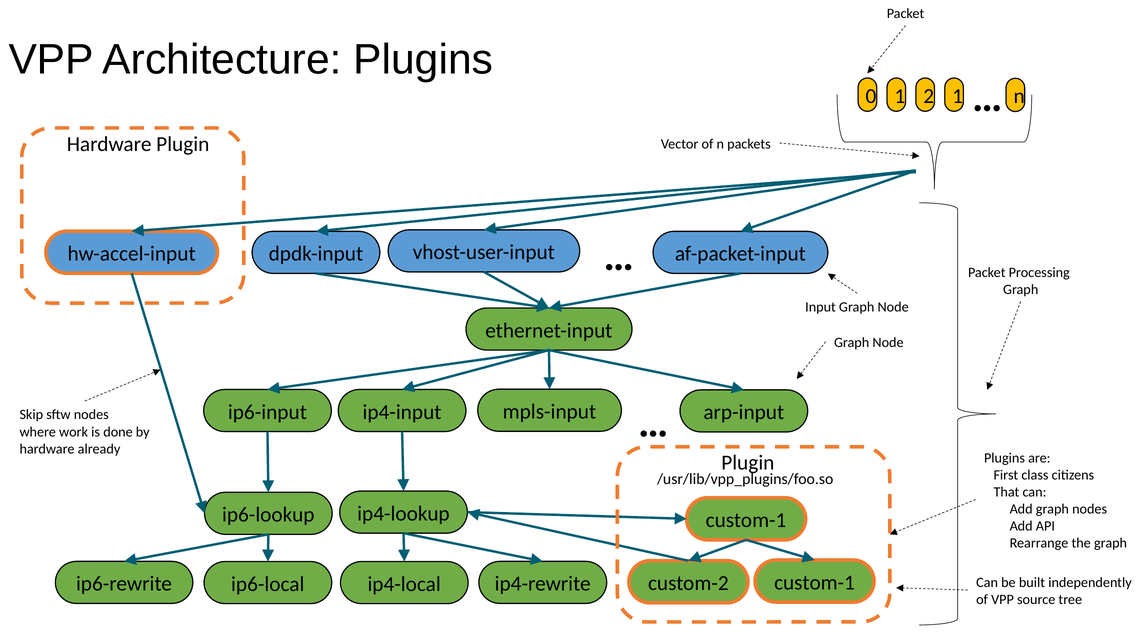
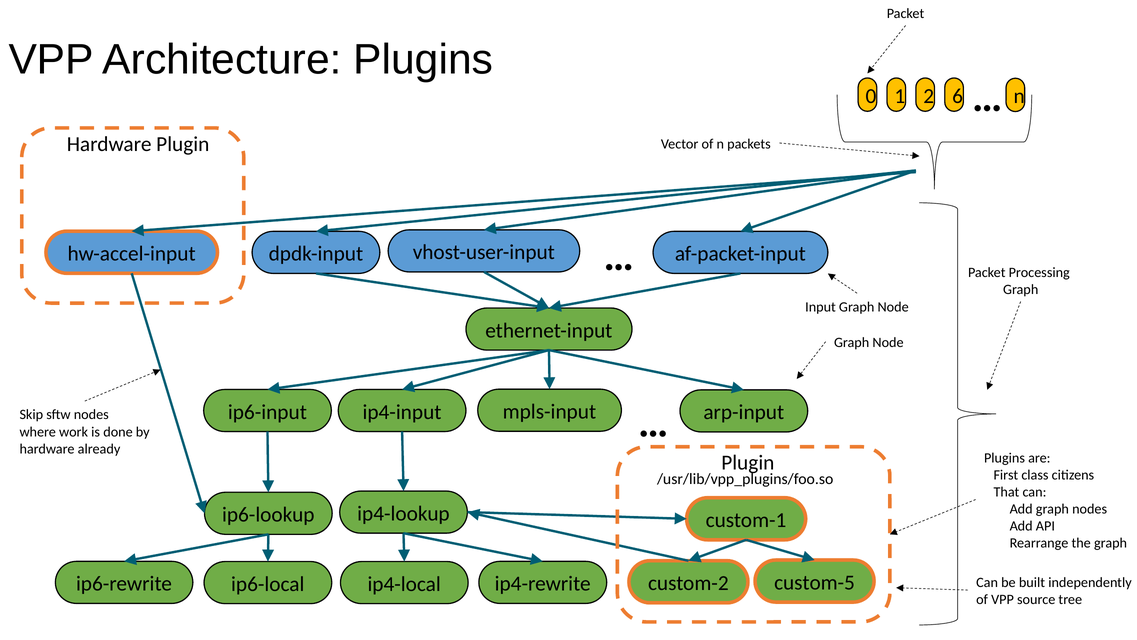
1 1: 1 -> 6 (958, 96)
custom-2 custom-1: custom-1 -> custom-5 (815, 582)
